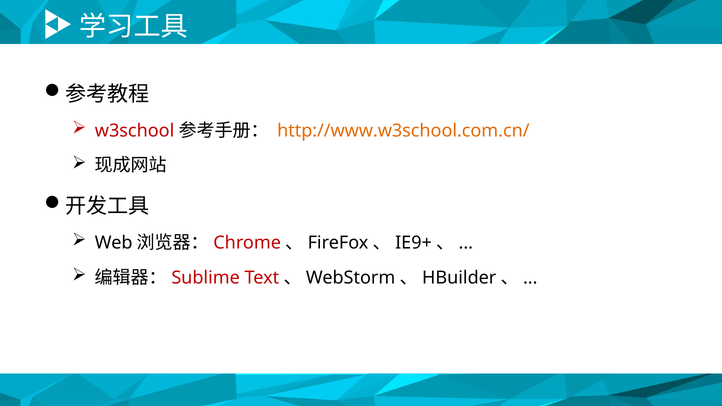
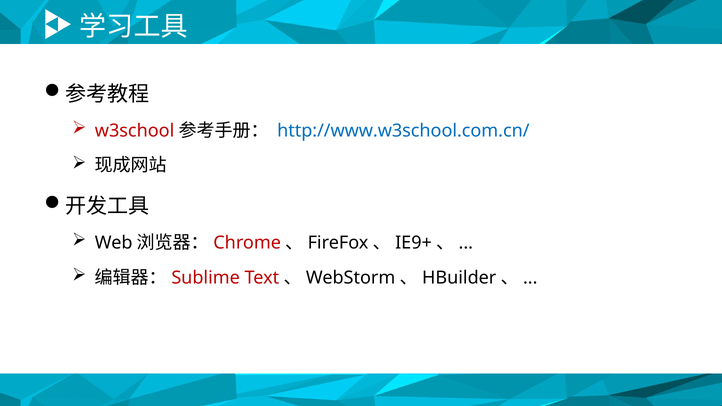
http://www.w3school.com.cn/ colour: orange -> blue (403, 131)
